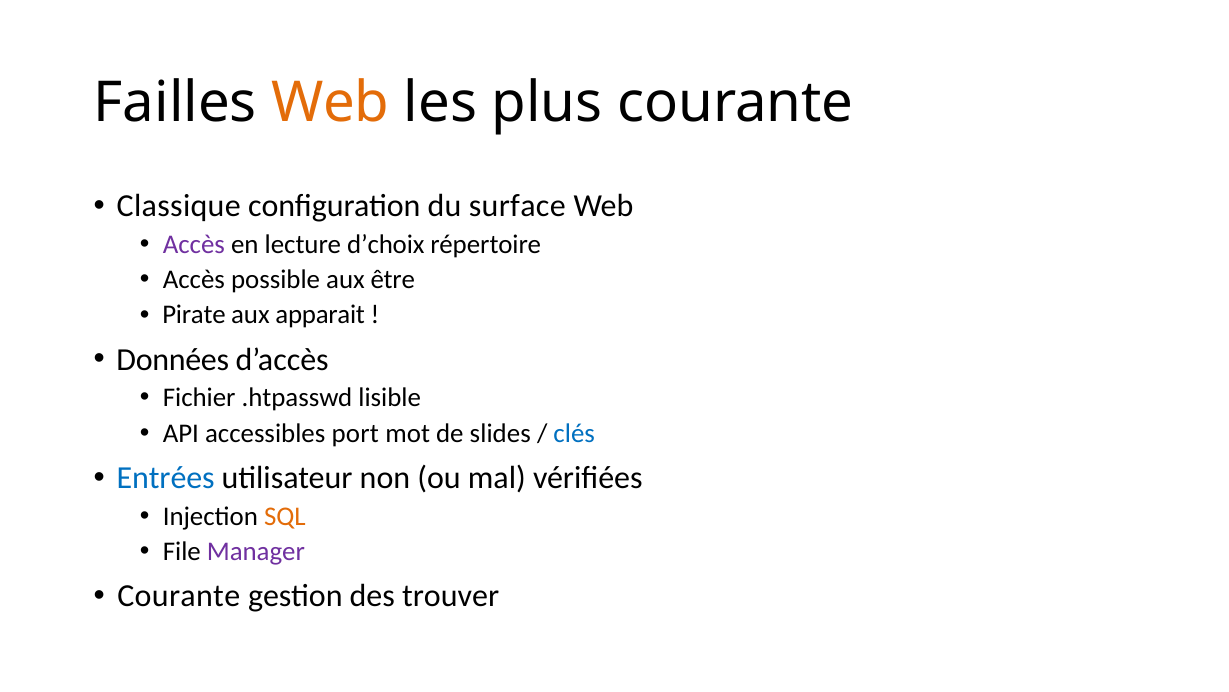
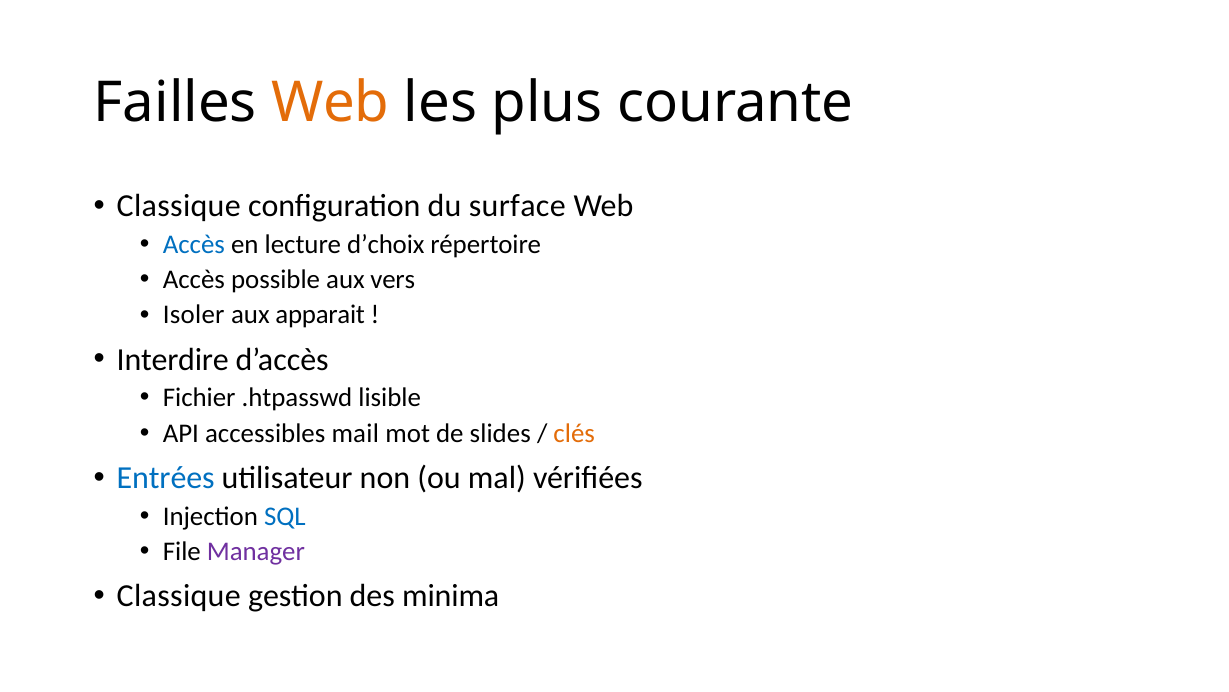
Accès colour: purple -> blue (194, 244)
être: être -> vers (393, 279)
Pirate: Pirate -> Isoler (194, 315)
Données: Données -> Interdire (173, 359)
port: port -> mail (355, 433)
clés colour: blue -> orange (574, 433)
SQL colour: orange -> blue (285, 516)
Courante: Courante -> Classique (179, 596)
trouver: trouver -> minima (451, 596)
